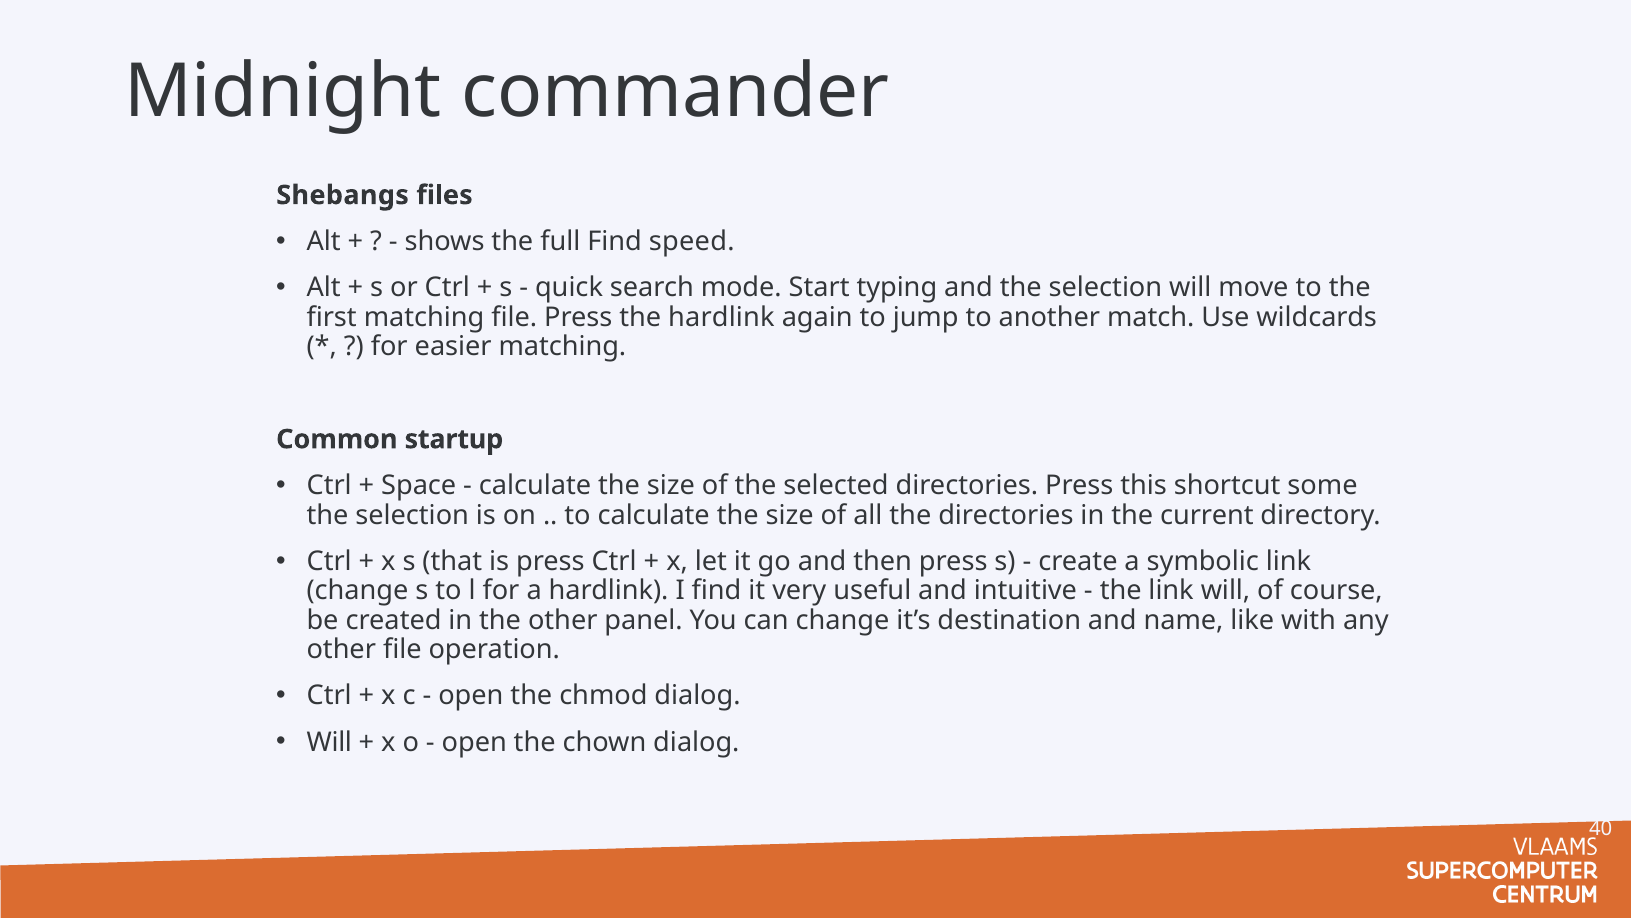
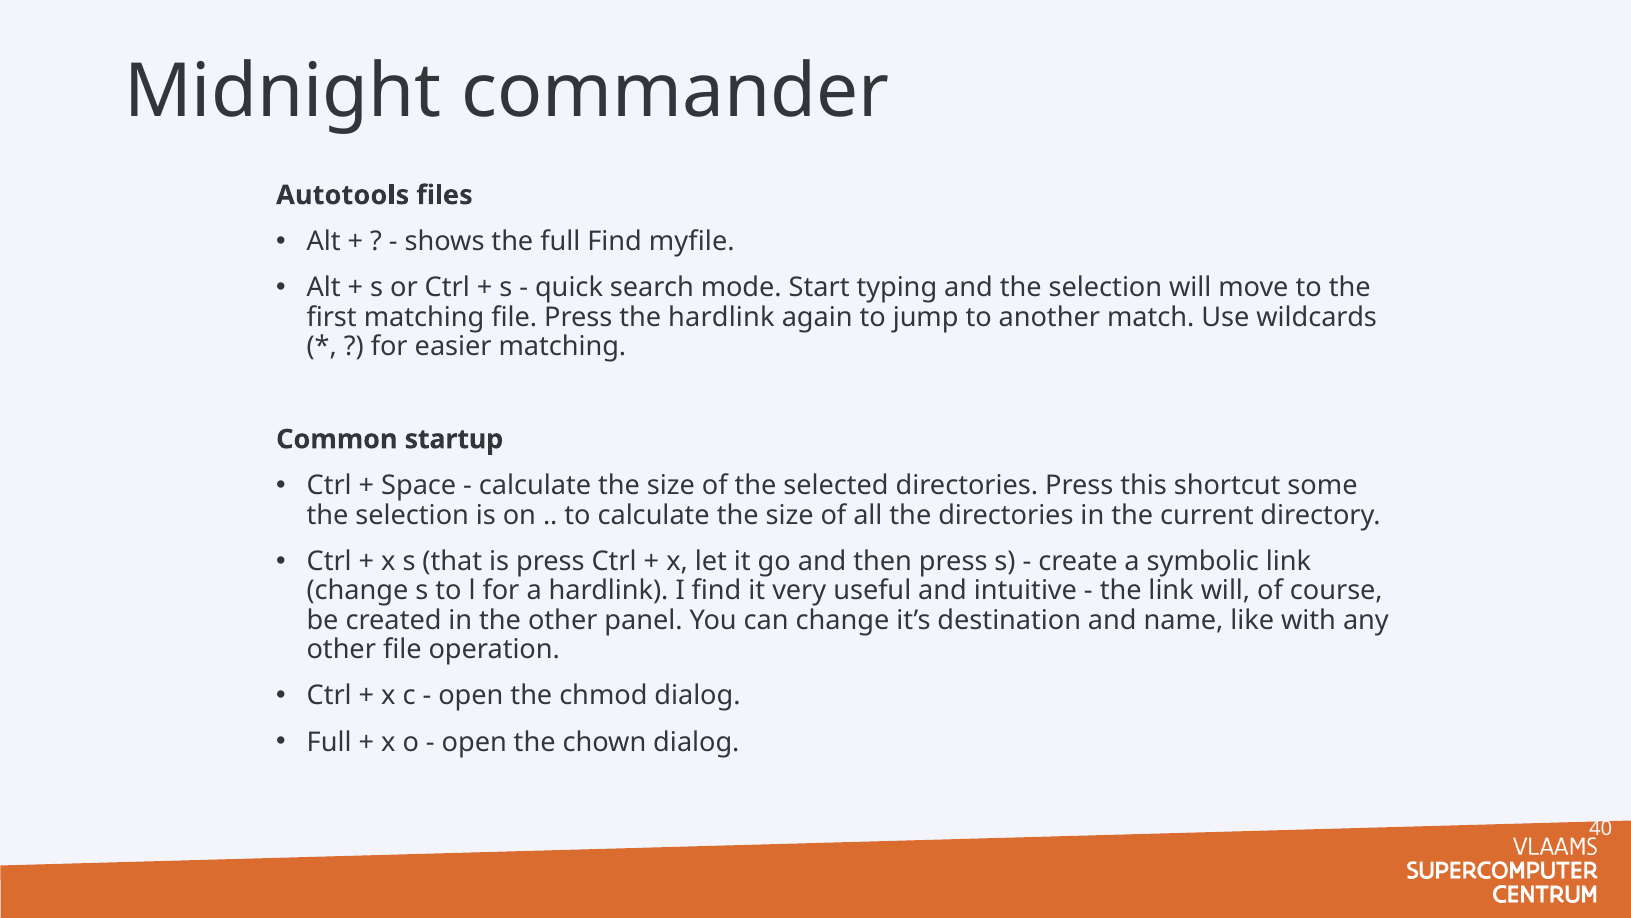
Shebangs: Shebangs -> Autotools (343, 195)
speed: speed -> myfile (692, 241)
Will: Will -> Full (329, 742)
